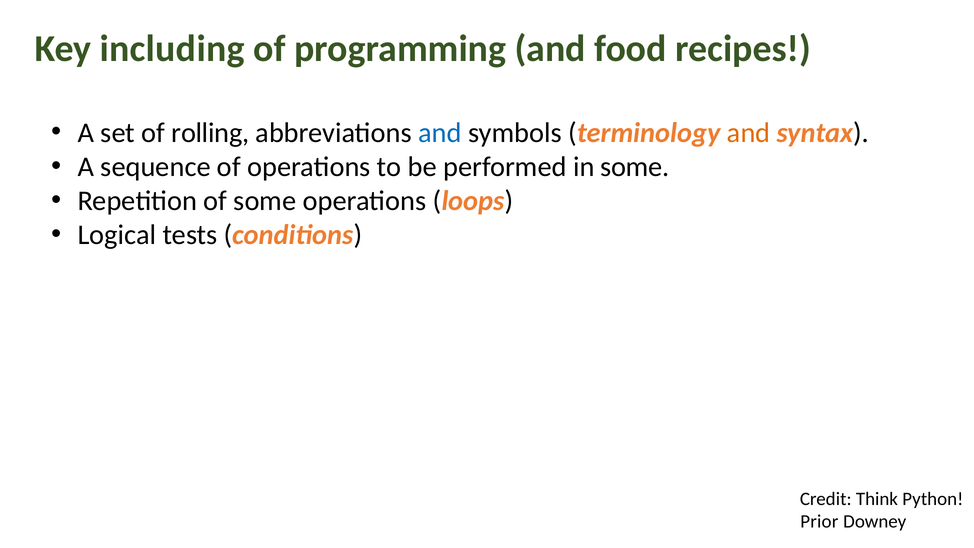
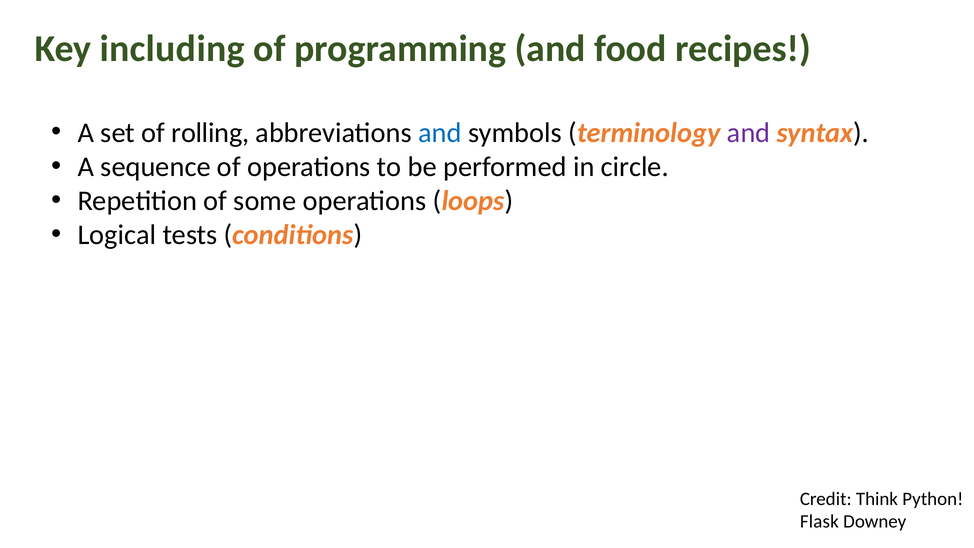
and colour: orange -> purple (749, 133)
in some: some -> circle (635, 167)
Prior: Prior -> Flask (819, 521)
